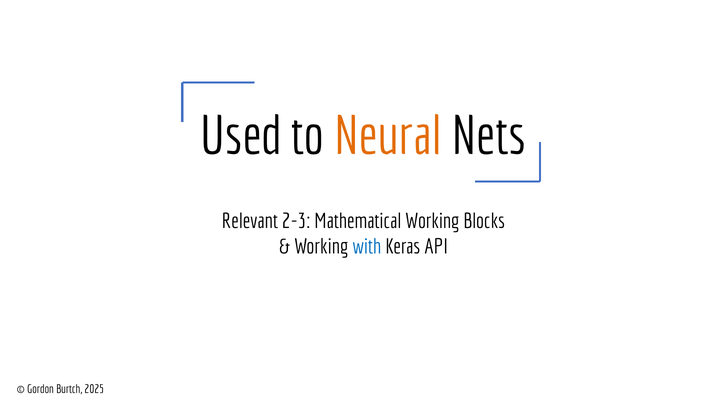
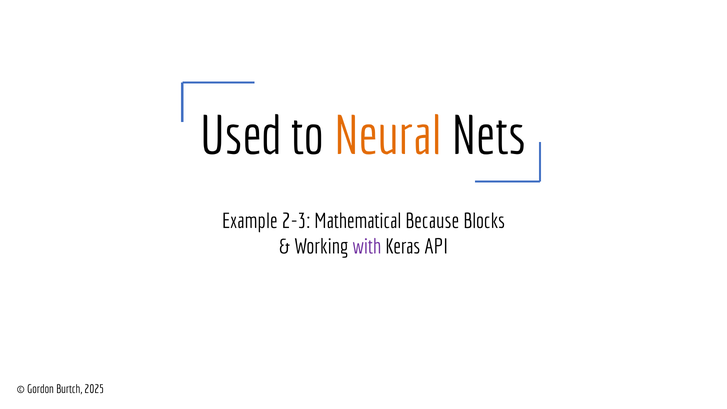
Relevant: Relevant -> Example (250, 221)
Mathematical Working: Working -> Because (432, 221)
with colour: blue -> purple (367, 247)
